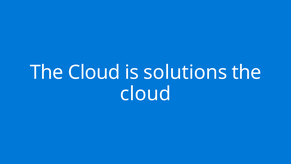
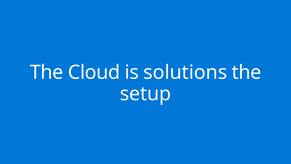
cloud: cloud -> setup (146, 94)
